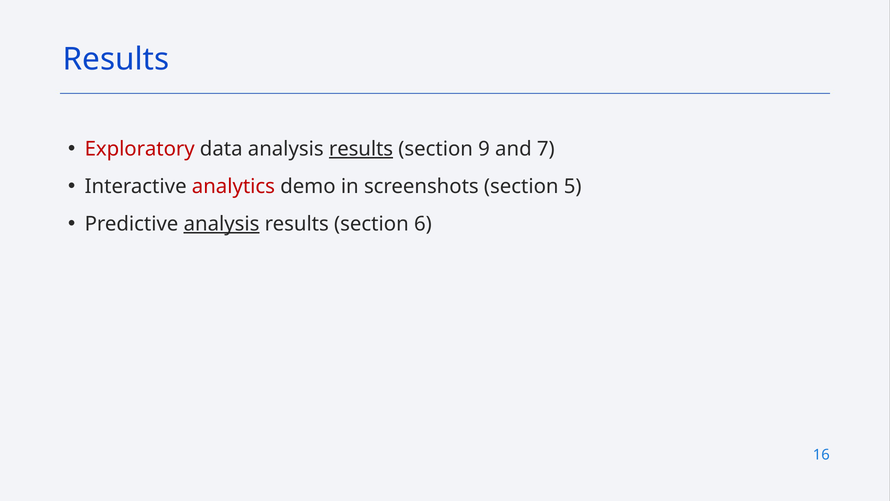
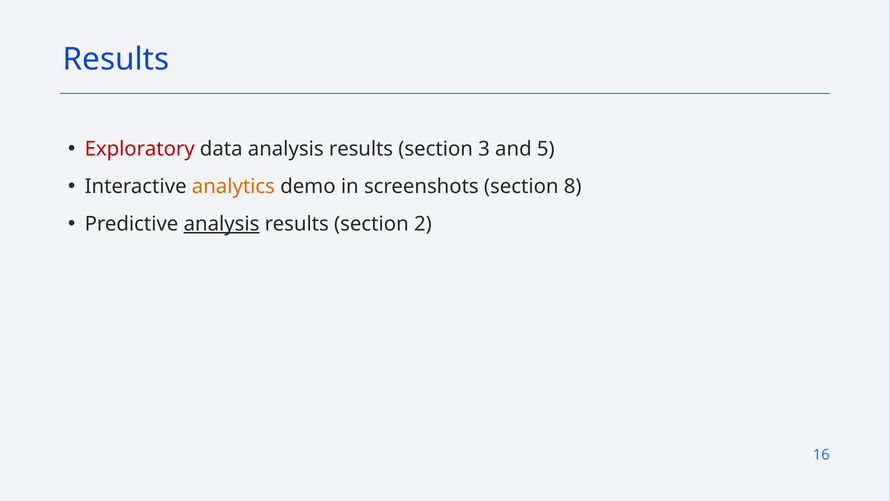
results underline: present -> none (361, 149)
9: 9 -> 3 (484, 149)
7: 7 -> 5 (546, 149)
analytics colour: red -> orange (233, 186)
5: 5 -> 8 (573, 186)
6: 6 -> 2 (423, 224)
